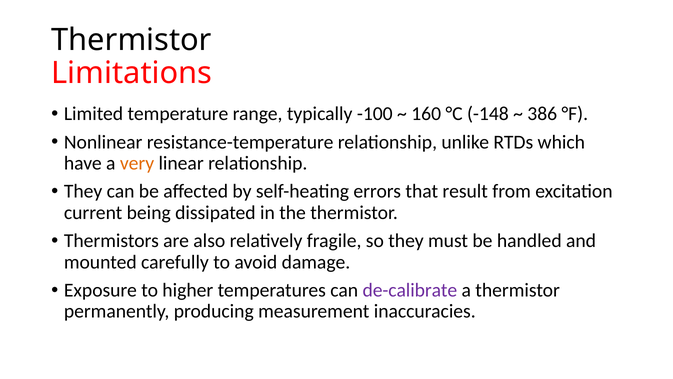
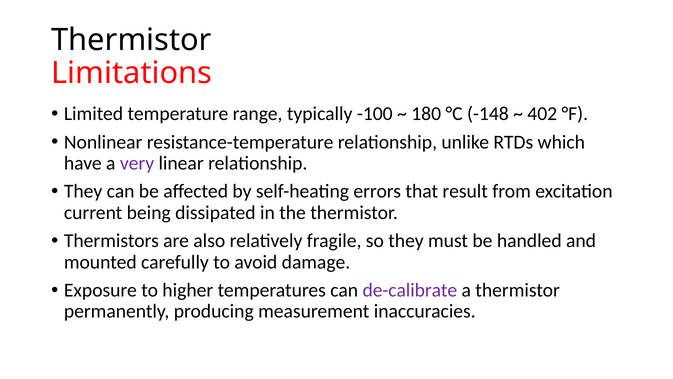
160: 160 -> 180 (426, 114)
386: 386 -> 402 (542, 114)
very colour: orange -> purple (137, 163)
